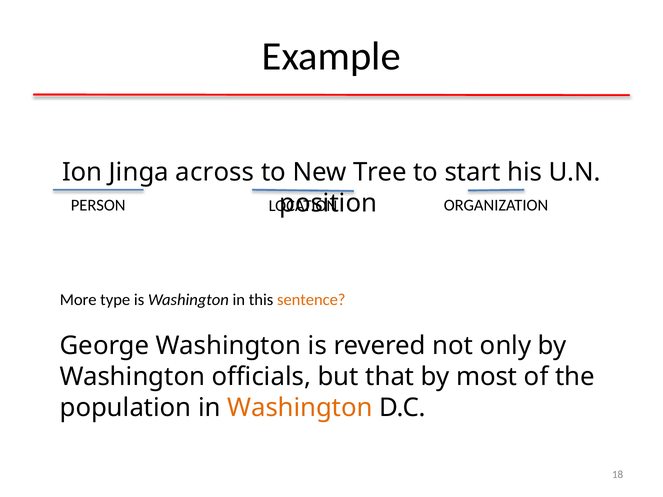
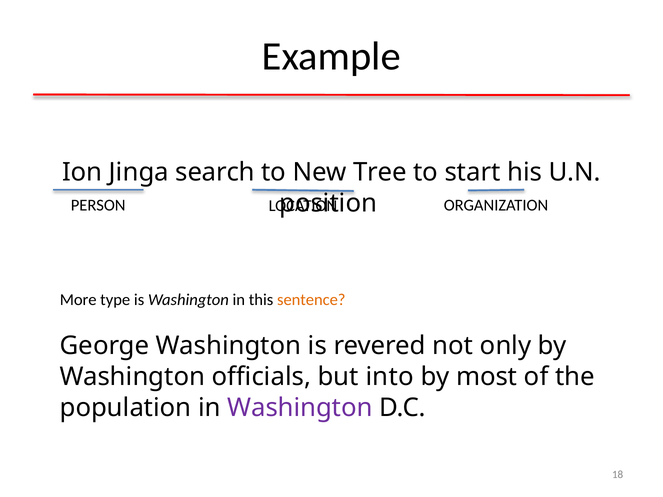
across: across -> search (215, 172)
that: that -> into (390, 377)
Washington colour: orange -> purple (300, 408)
